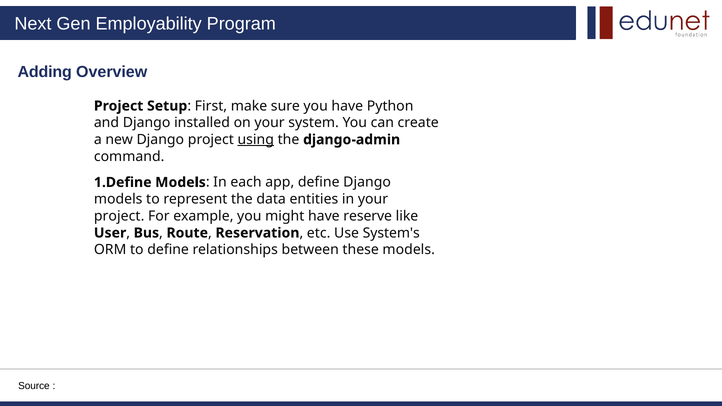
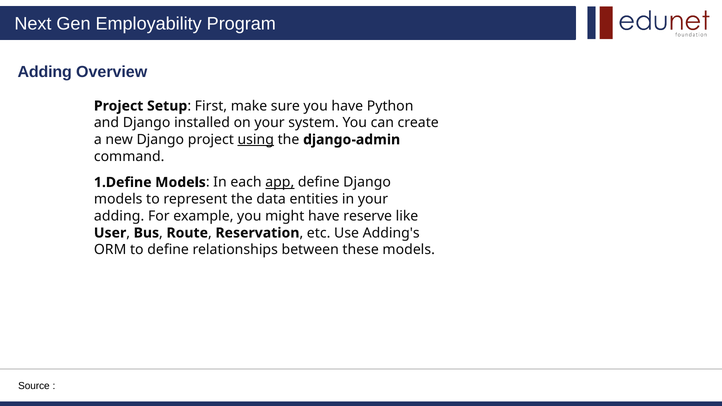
app underline: none -> present (280, 182)
project: project -> adding (119, 216)
System's: System's -> Adding's (391, 233)
